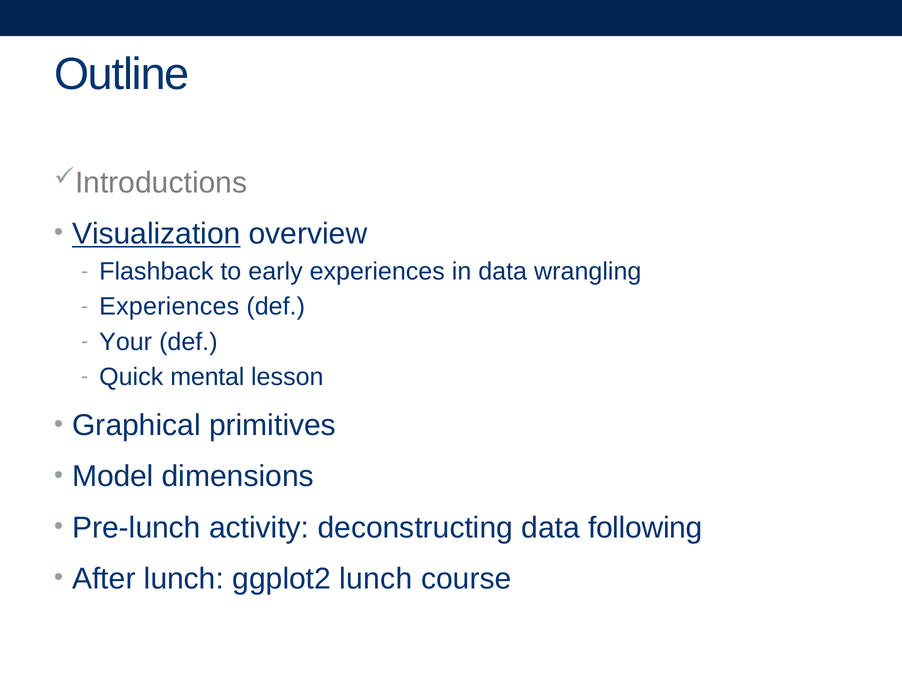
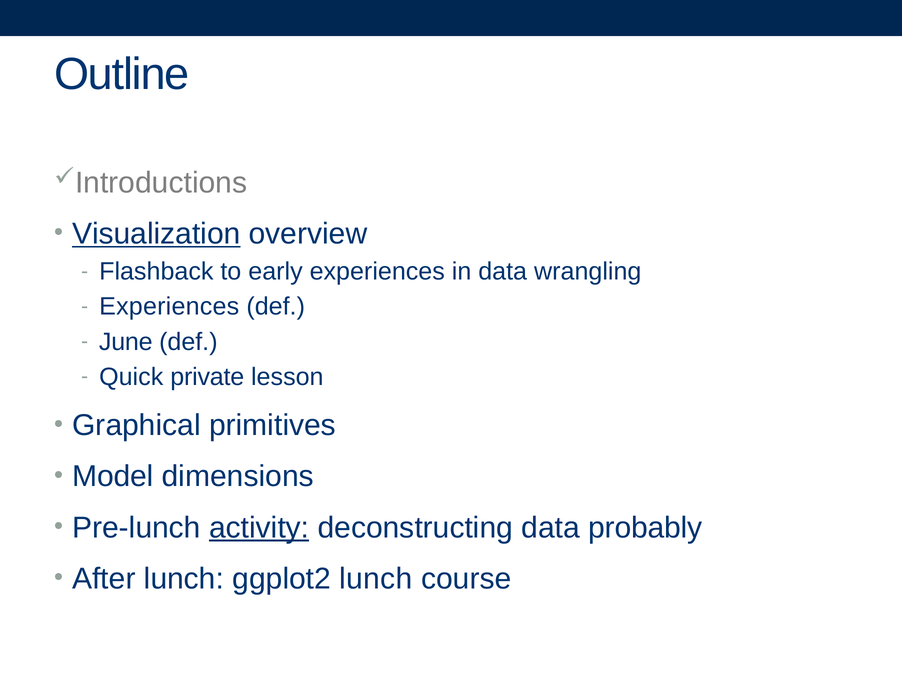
Your: Your -> June (126, 342)
mental: mental -> private (207, 377)
activity underline: none -> present (259, 527)
following: following -> probably (645, 527)
